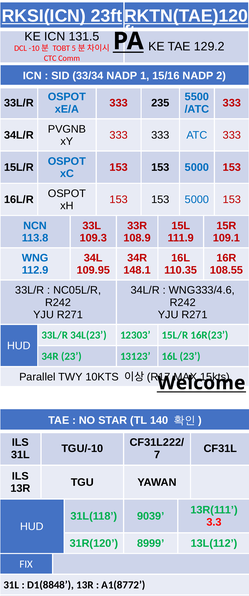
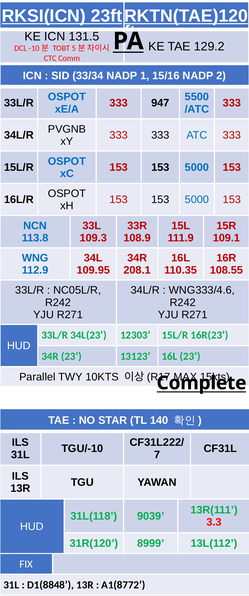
235: 235 -> 947 (160, 103)
148.1: 148.1 -> 208.1 (137, 270)
Welcome: Welcome -> Complete (202, 383)
